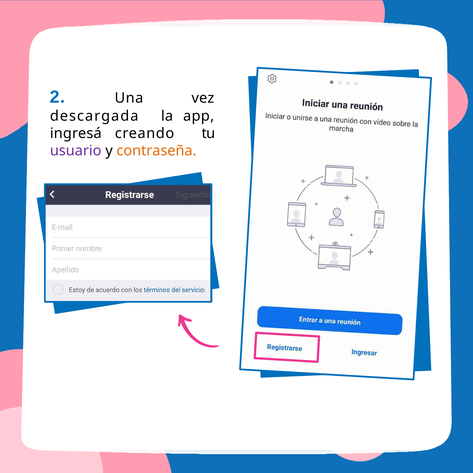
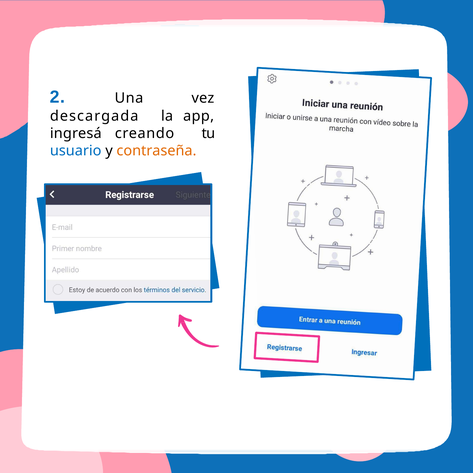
usuario colour: purple -> blue (76, 151)
